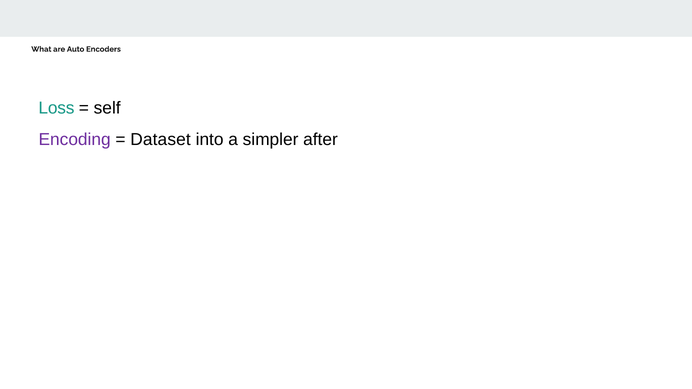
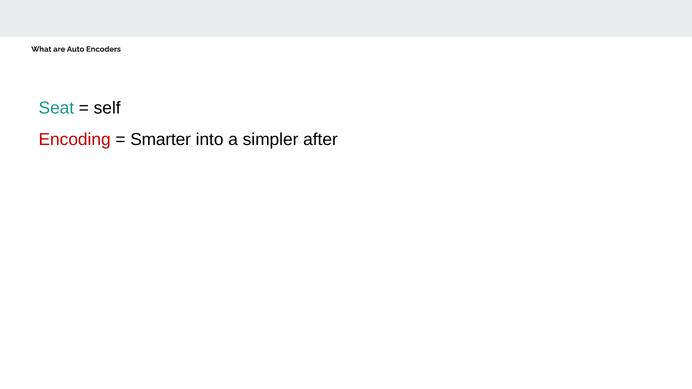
Loss: Loss -> Seat (56, 108)
Encoding colour: purple -> red (75, 139)
Dataset: Dataset -> Smarter (161, 139)
